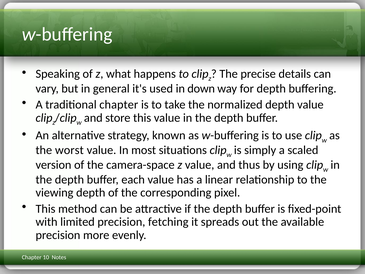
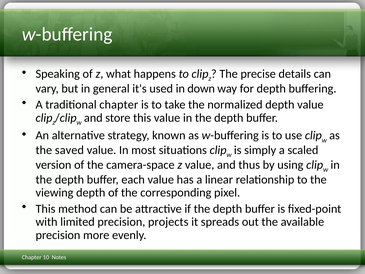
worst: worst -> saved (69, 150)
fetching: fetching -> projects (168, 222)
